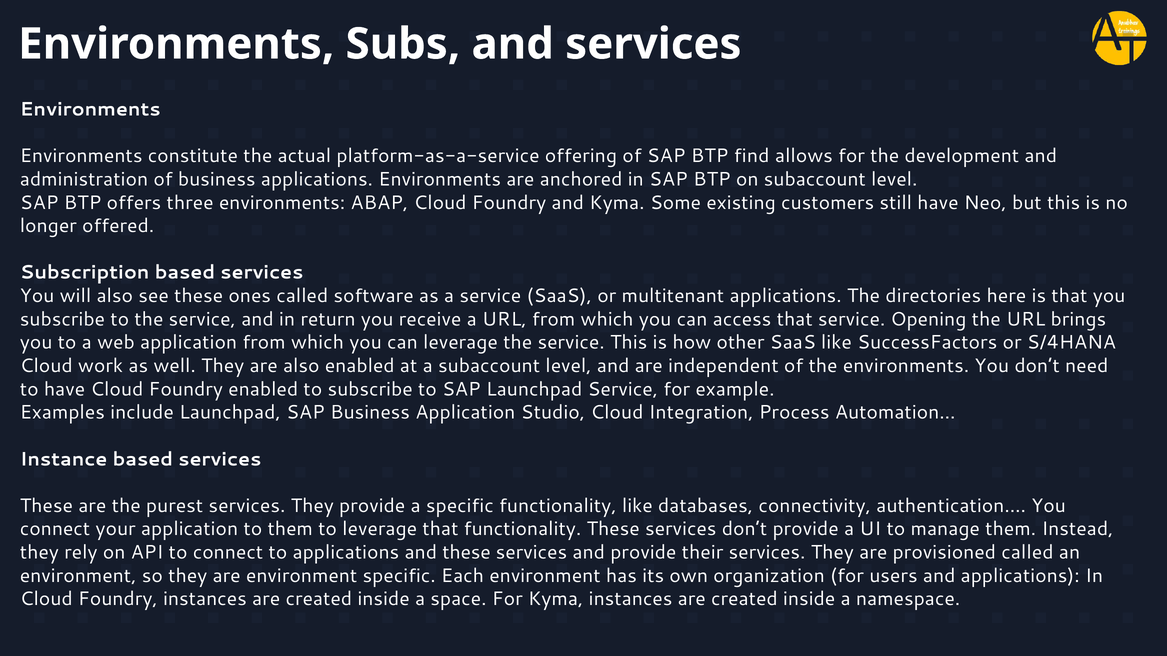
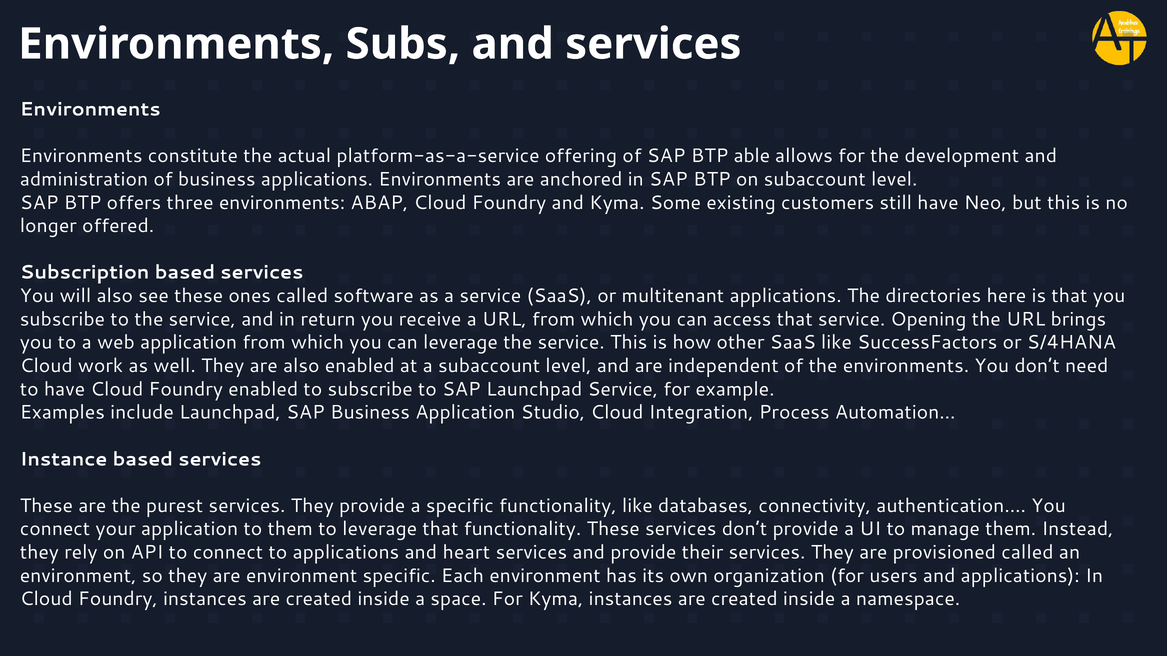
find: find -> able (752, 156)
and these: these -> heart (466, 553)
